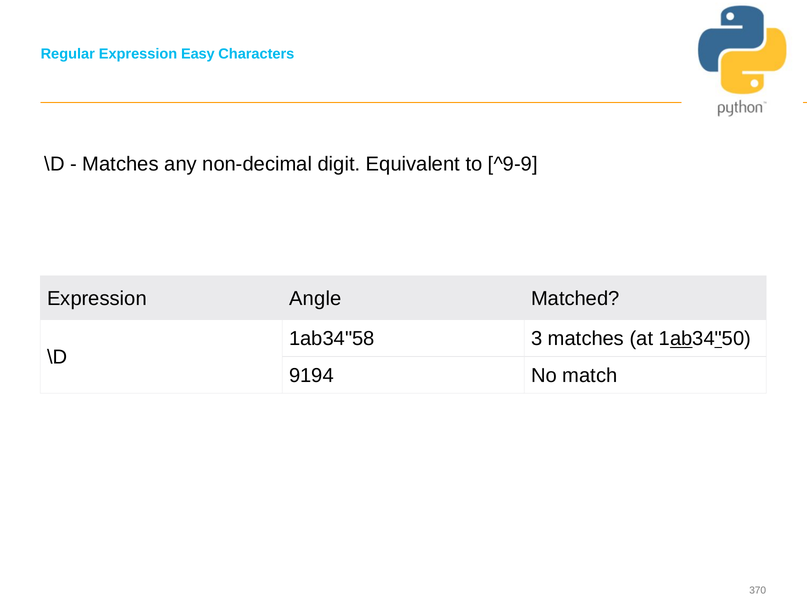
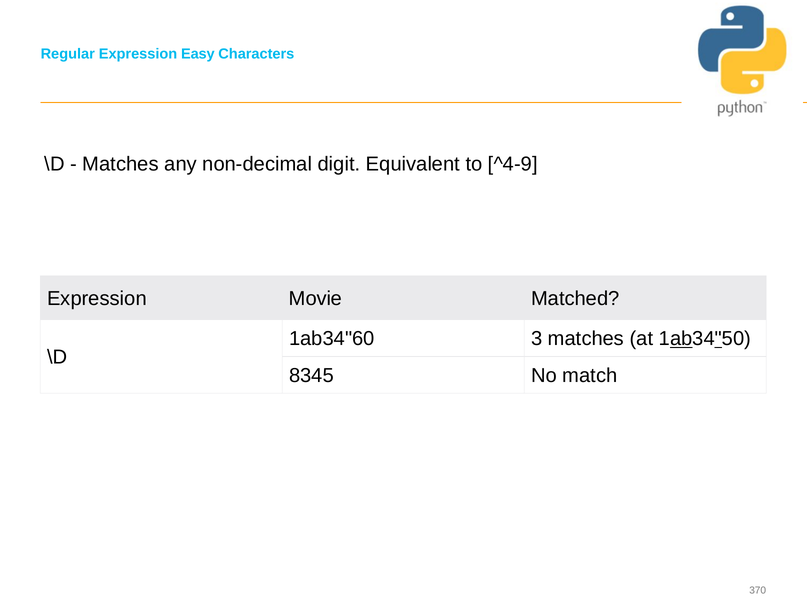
^9-9: ^9-9 -> ^4-9 (513, 164)
Angle: Angle -> Movie (315, 298)
1ab34"58: 1ab34"58 -> 1ab34"60 (332, 339)
9194: 9194 -> 8345 (312, 376)
